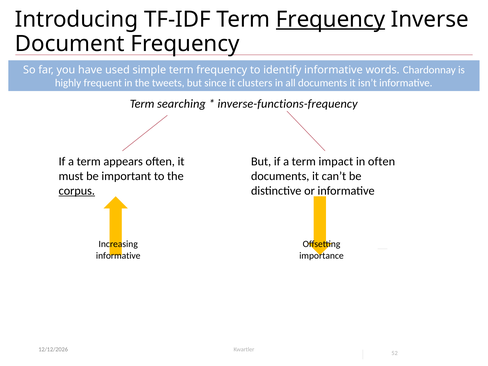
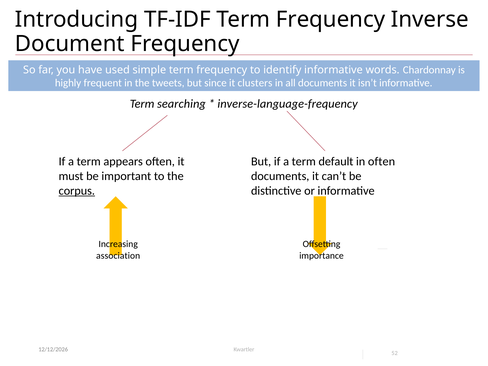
Frequency underline: present -> none (331, 20)
inverse-functions-frequency: inverse-functions-frequency -> inverse-language-frequency (288, 104)
impact: impact -> default (336, 161)
informative: informative -> association (118, 256)
